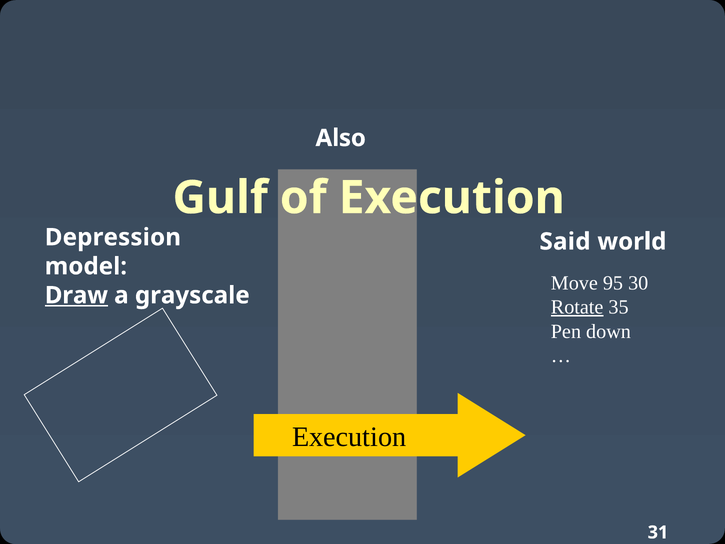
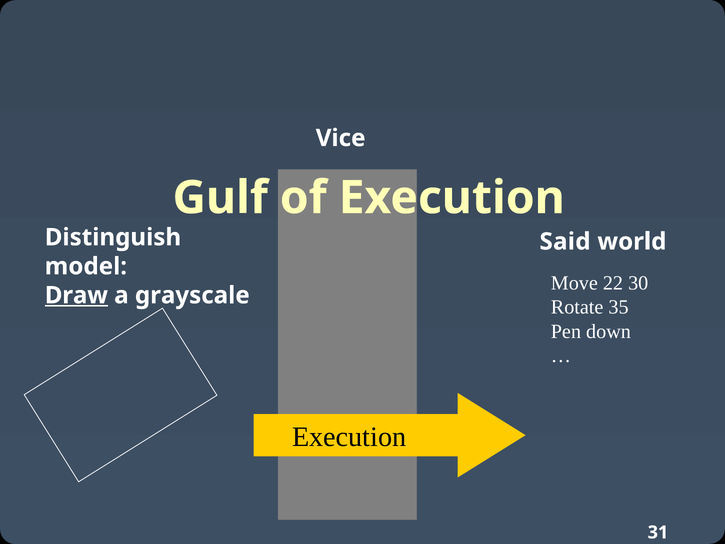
Also: Also -> Vice (341, 138)
Depression: Depression -> Distinguish (113, 237)
95: 95 -> 22 (613, 283)
Rotate underline: present -> none (577, 307)
